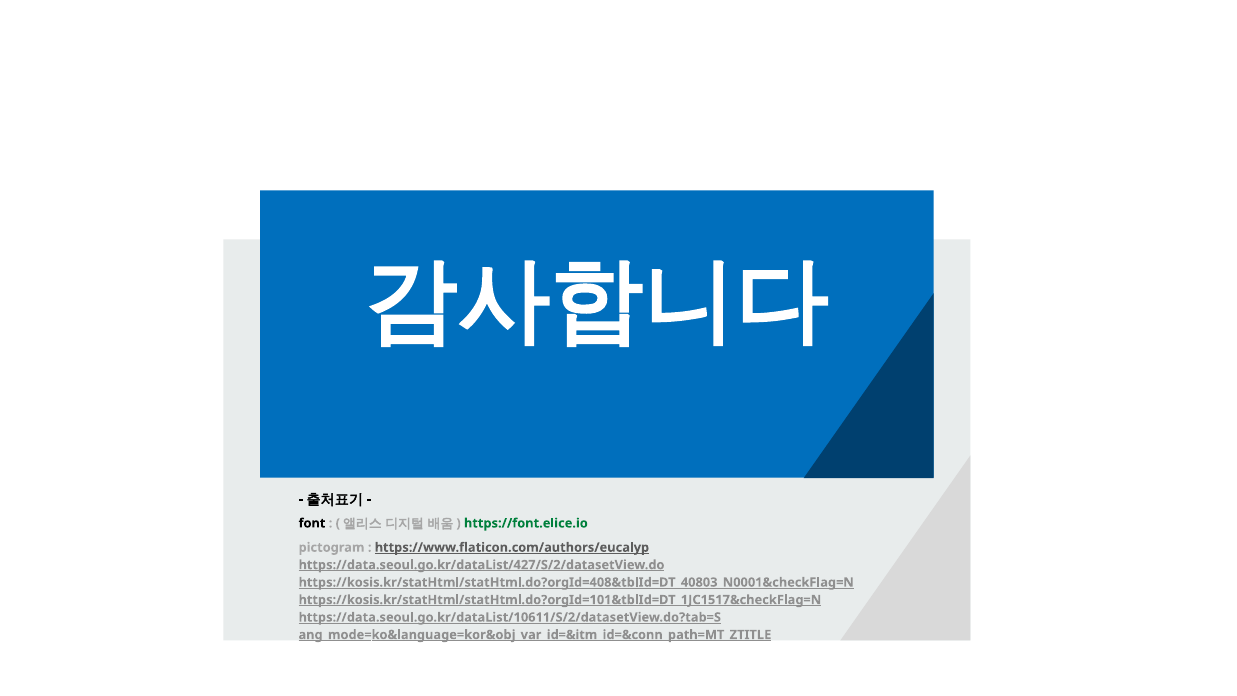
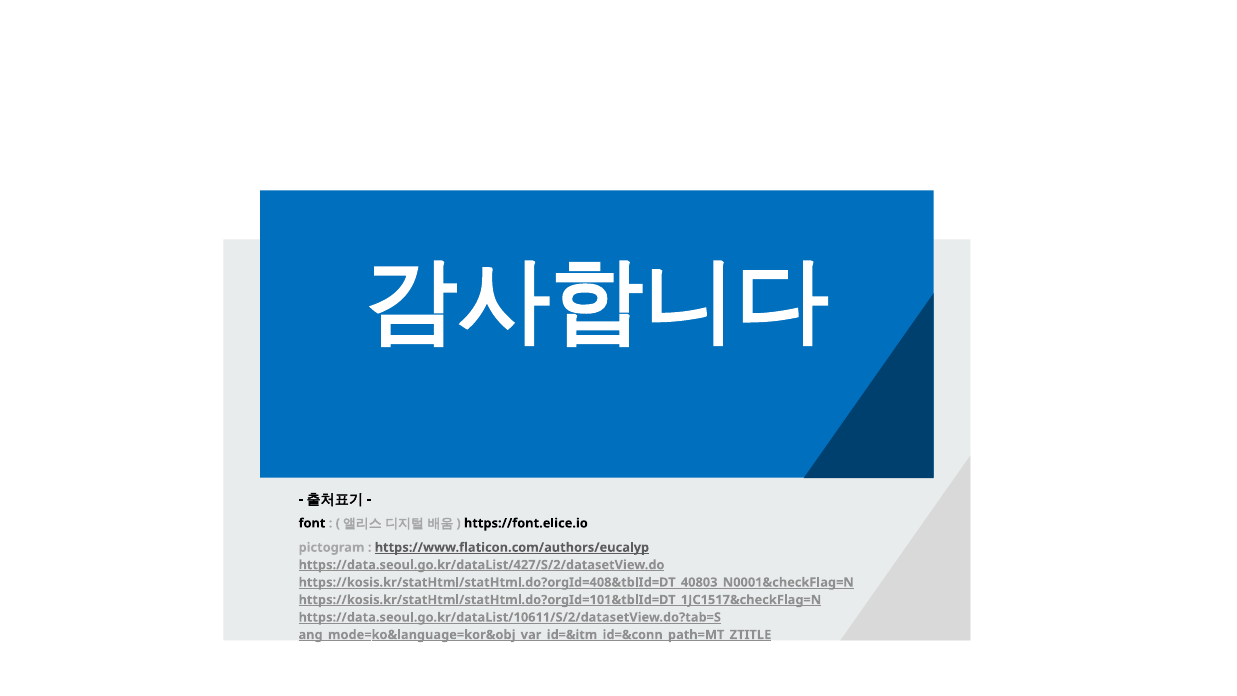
https://font.elice.io colour: green -> black (526, 523)
